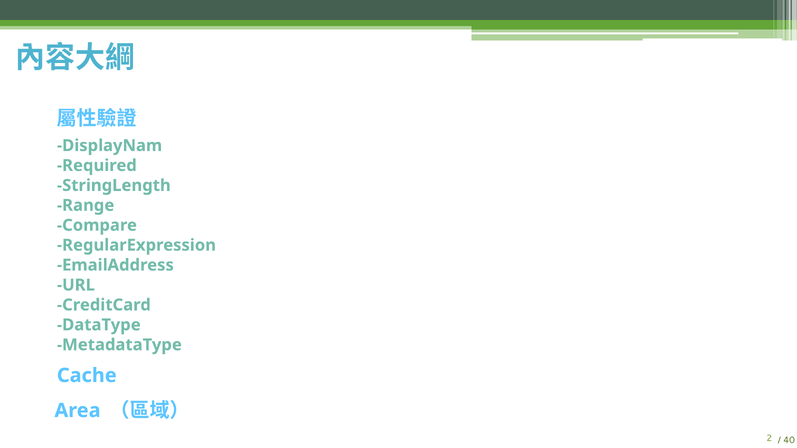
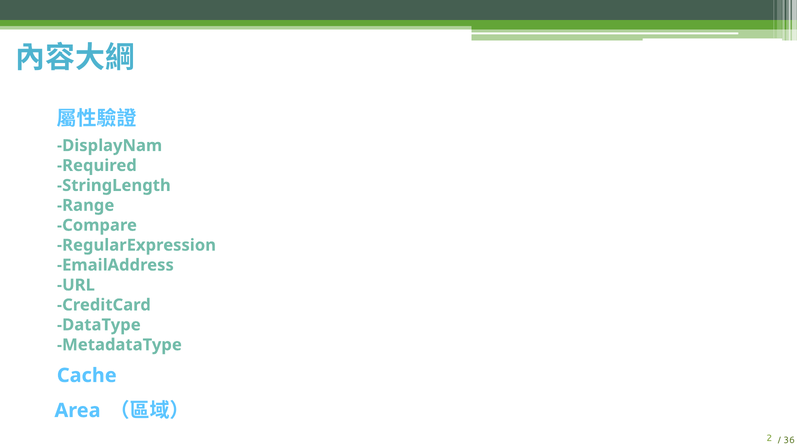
40: 40 -> 36 (789, 441)
